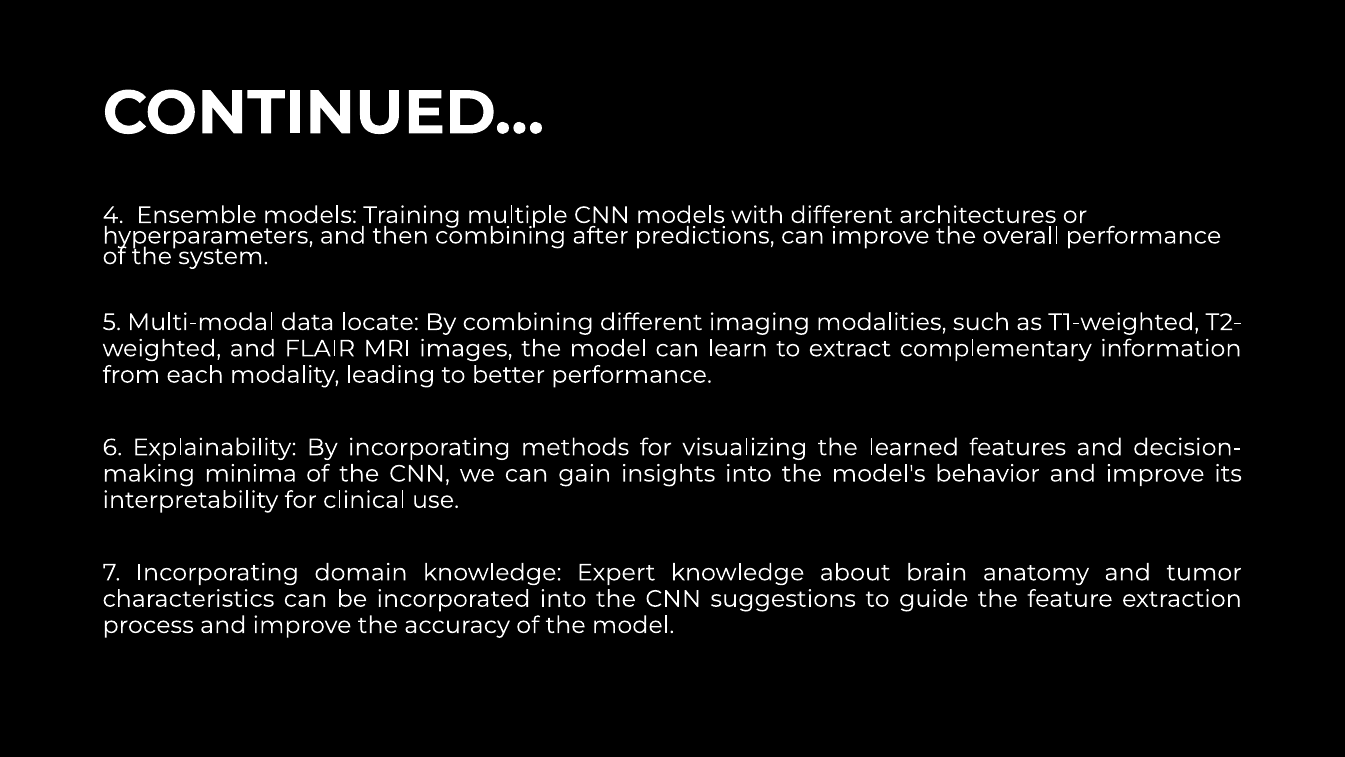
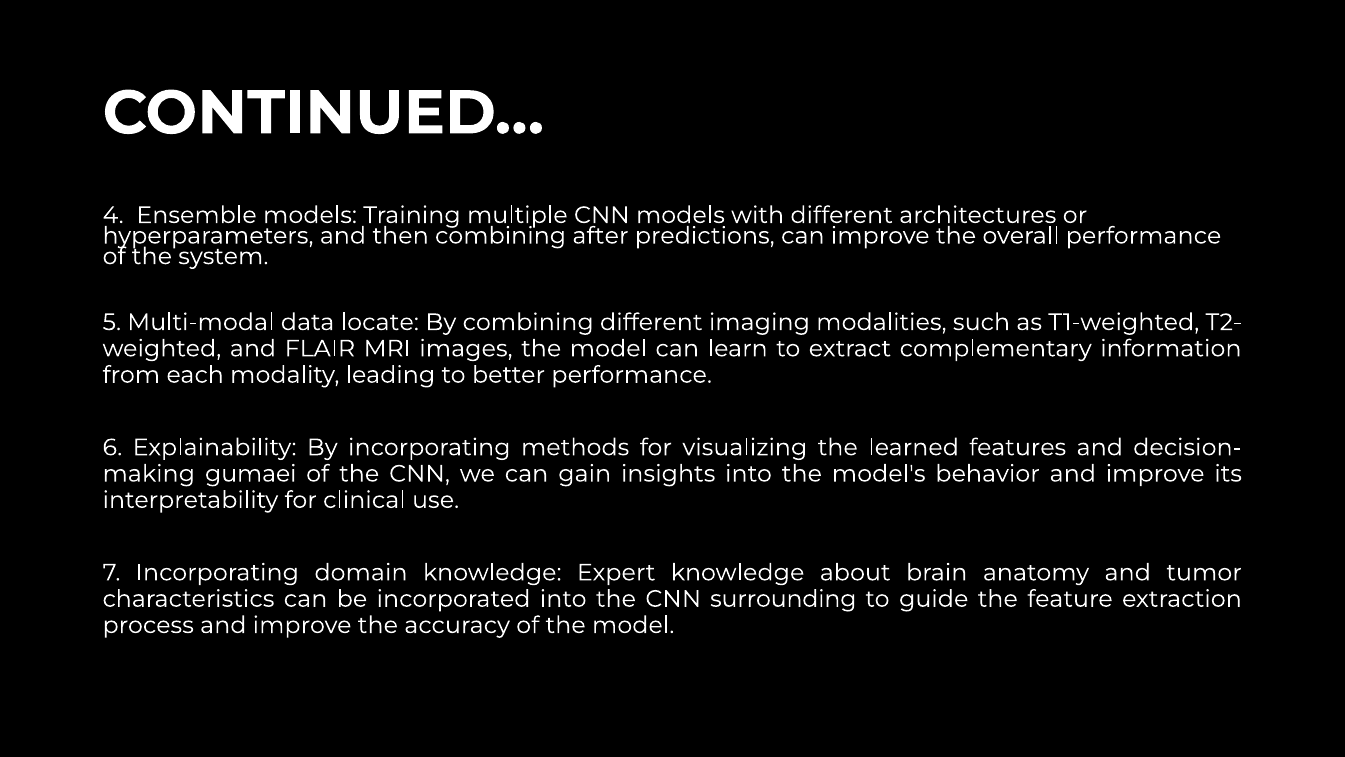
minima: minima -> gumaei (251, 473)
suggestions: suggestions -> surrounding (783, 599)
